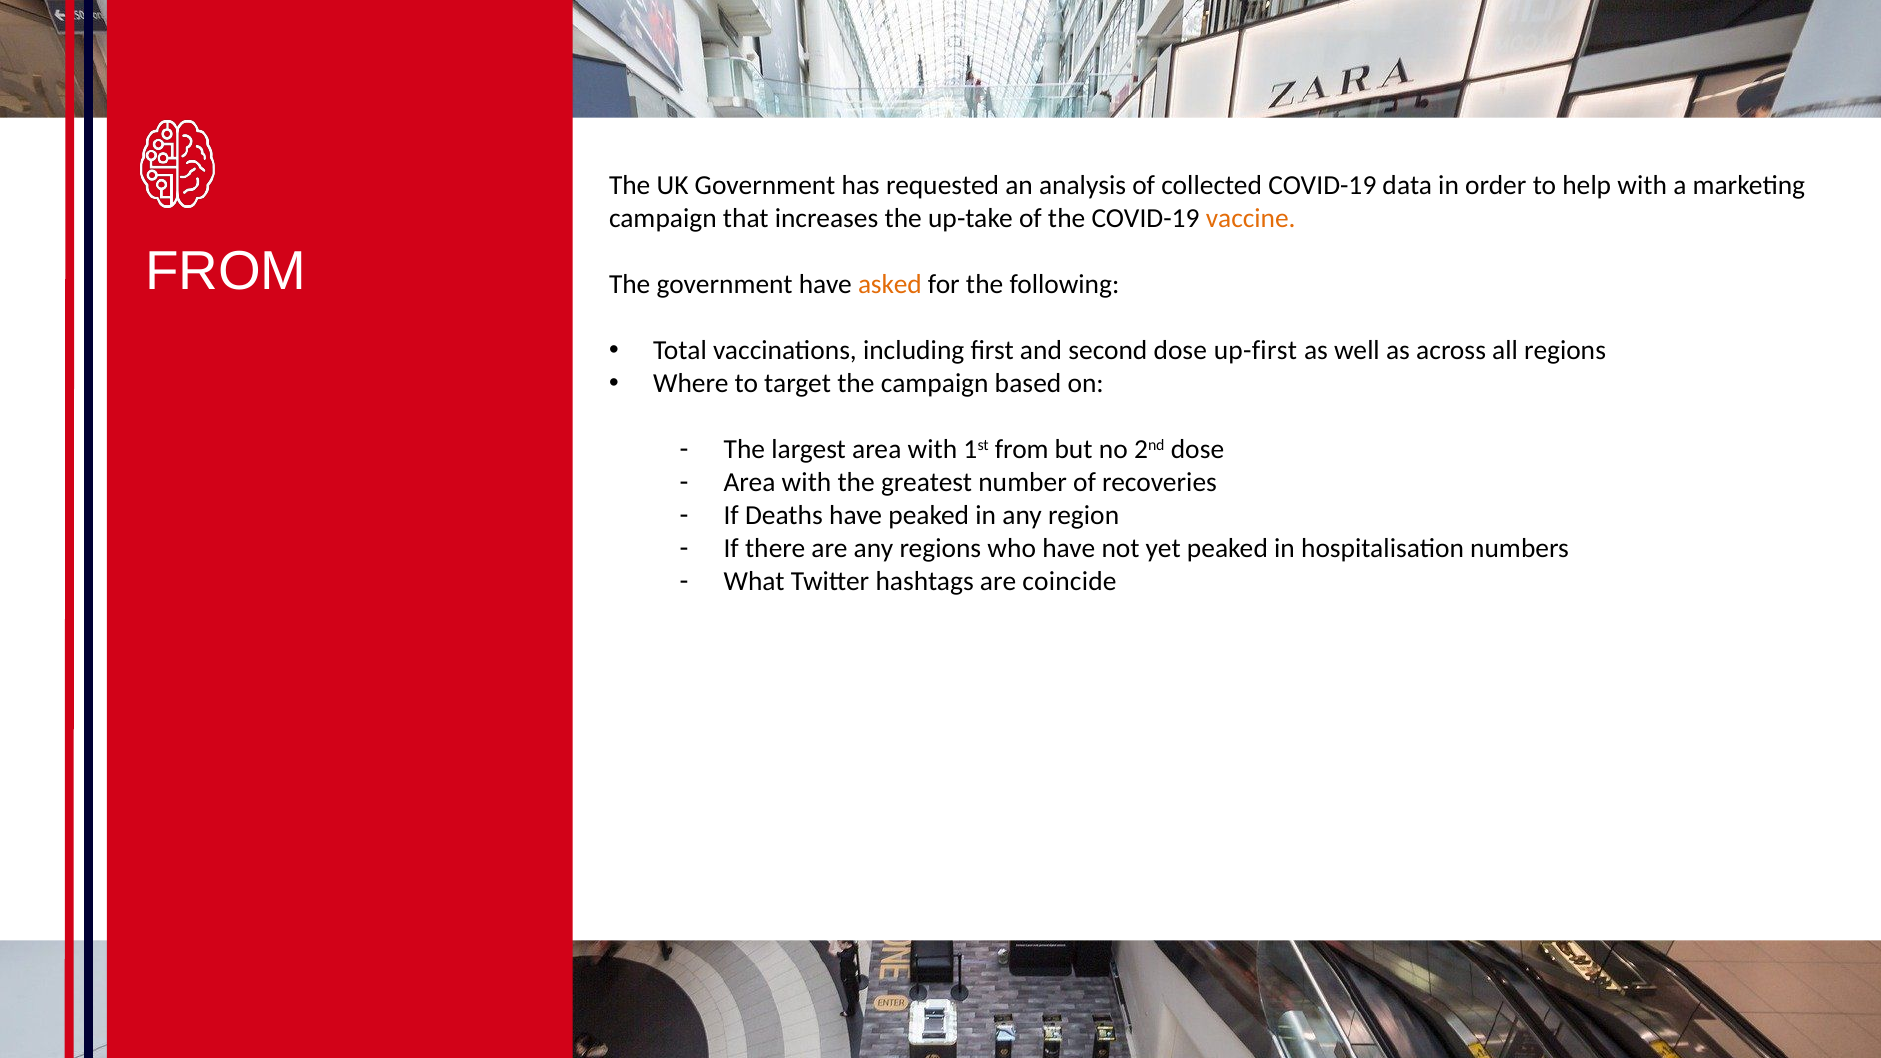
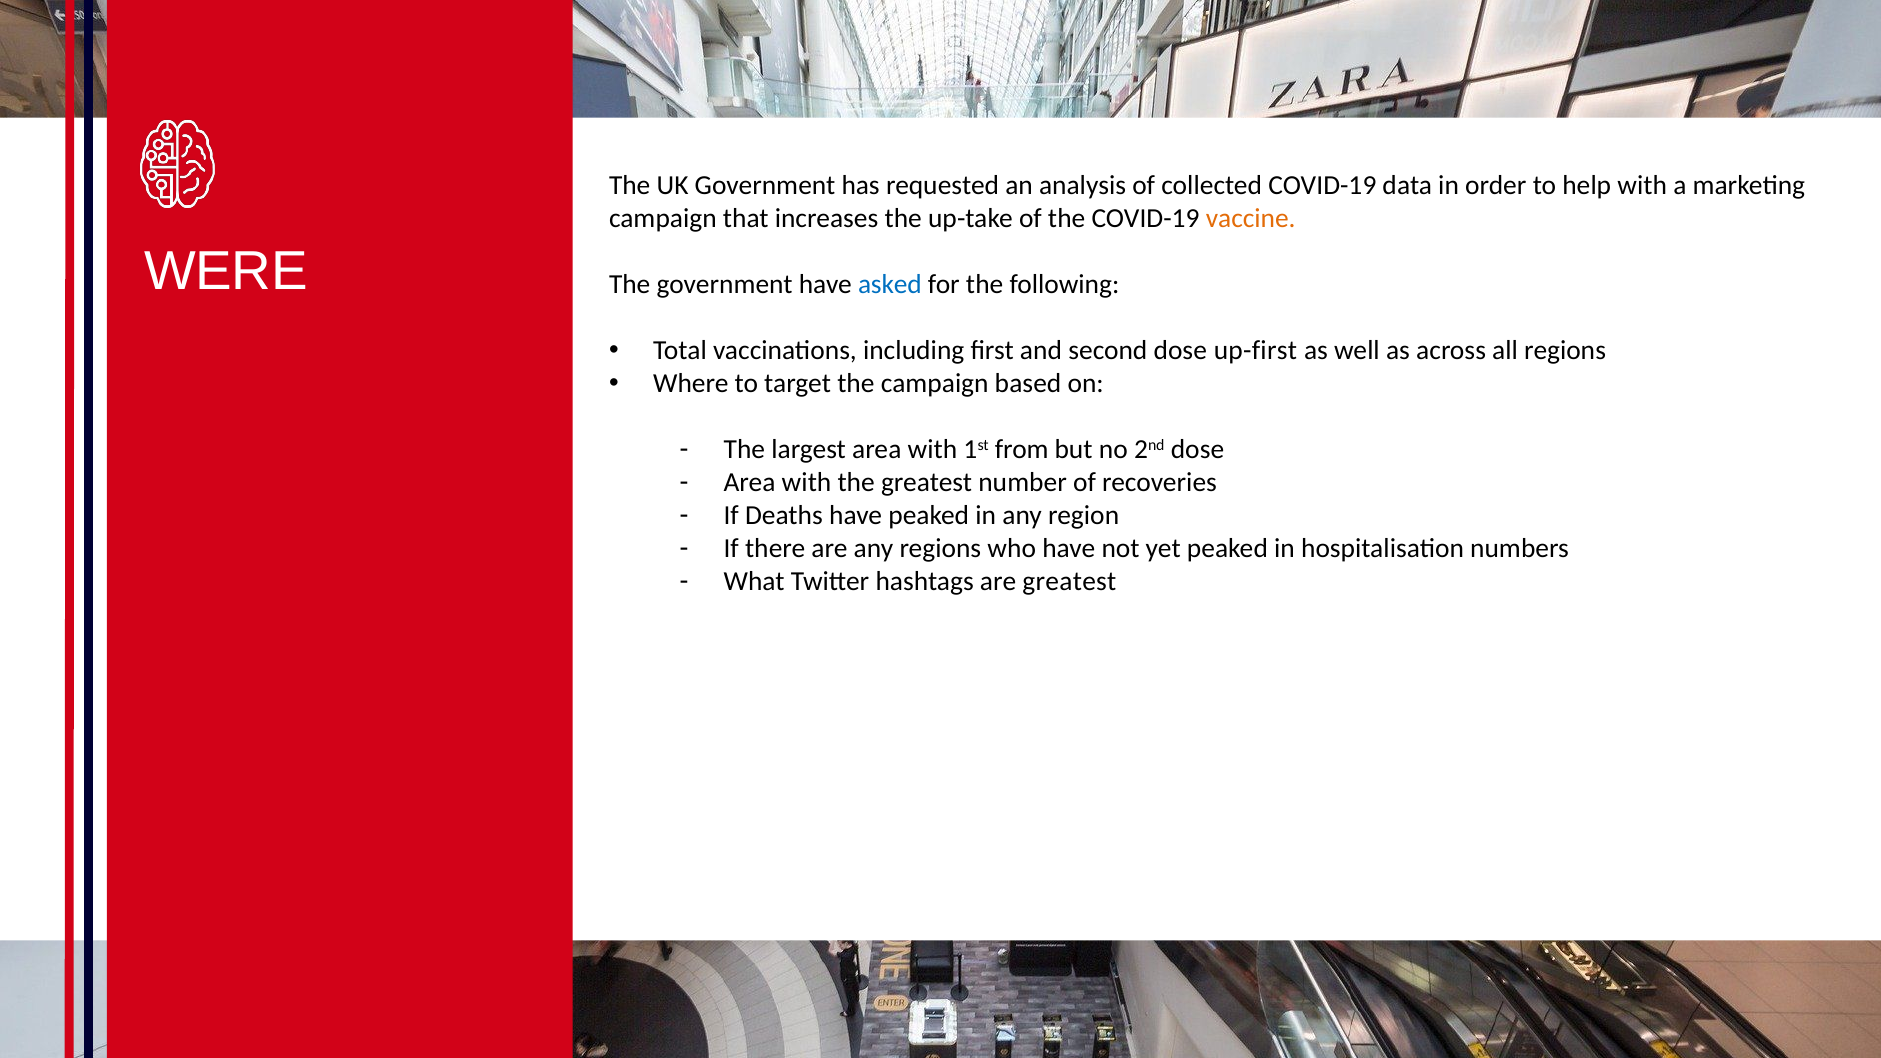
FROM: FROM -> WERE (226, 271)
asked colour: orange -> blue (890, 285)
are coincide: coincide -> greatest (1069, 581)
